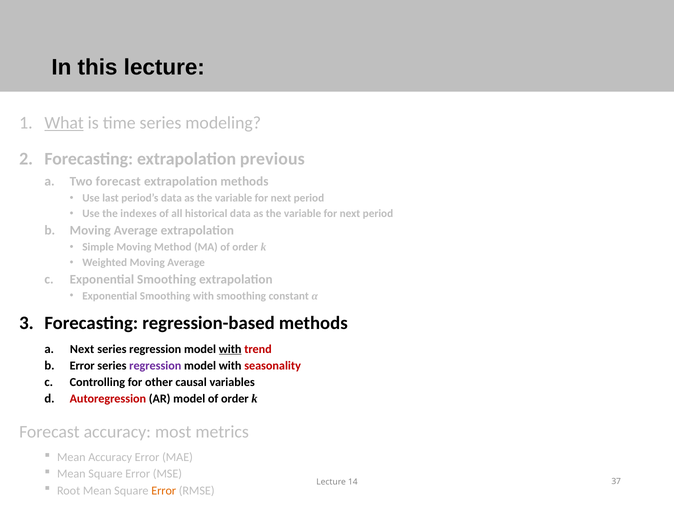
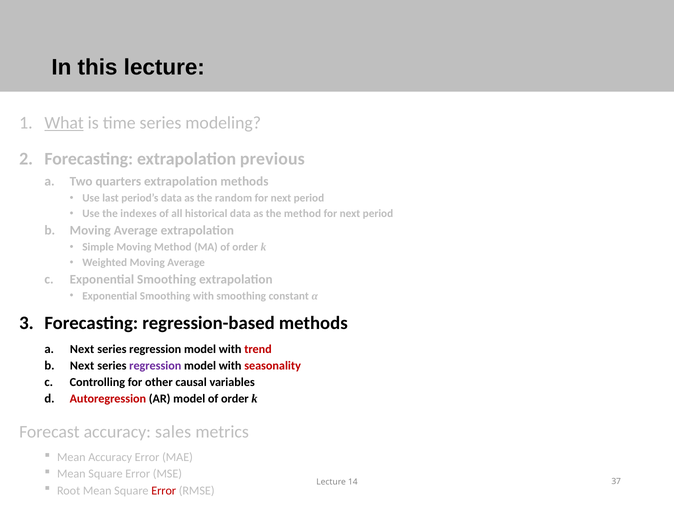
Two forecast: forecast -> quarters (118, 182)
variable: variable -> random (234, 198)
variable: variable -> method (303, 214)
with underline: present -> none (230, 349)
Error: Error -> Next (82, 366)
most: most -> sales (173, 432)
Error colour: orange -> red (164, 491)
